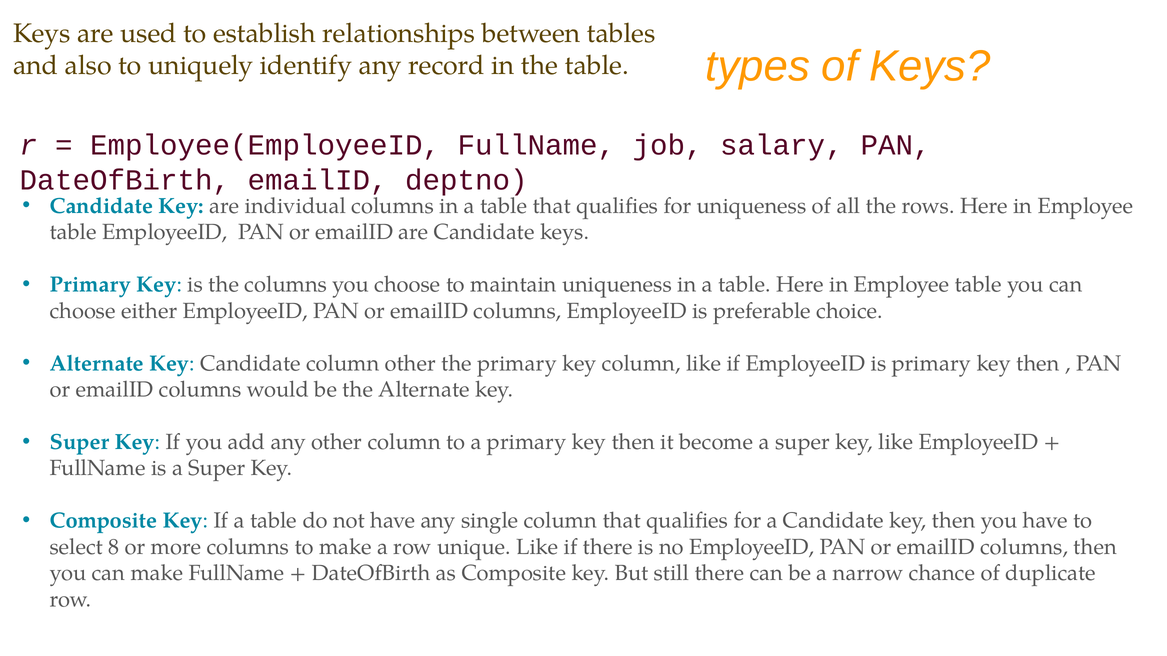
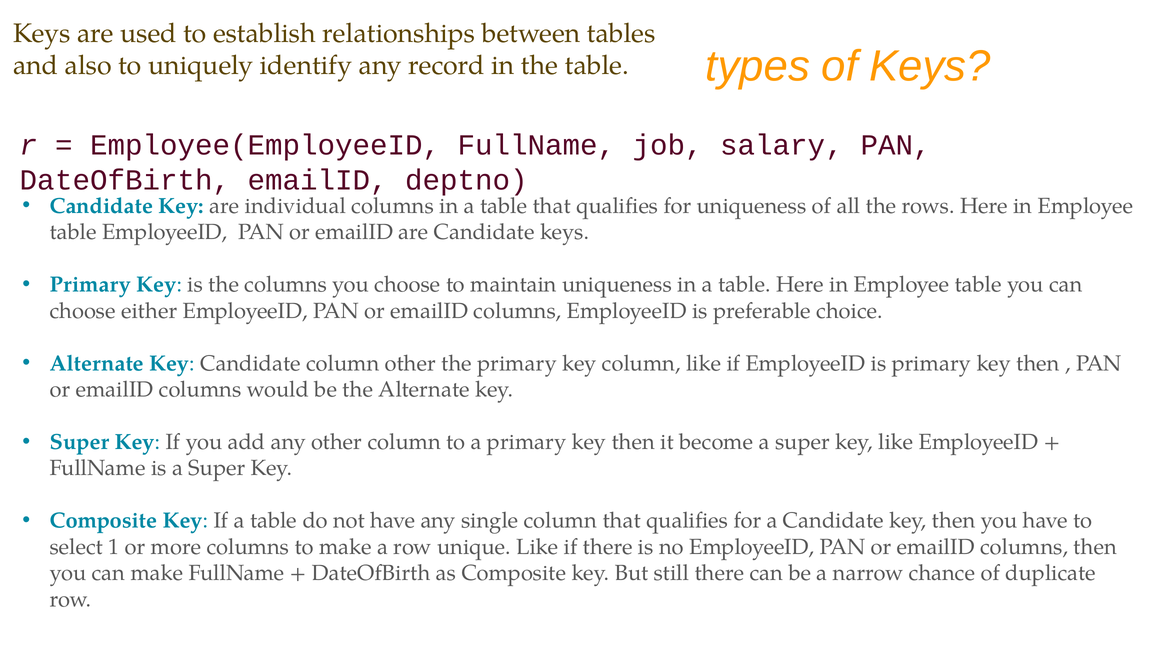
8: 8 -> 1 (114, 547)
